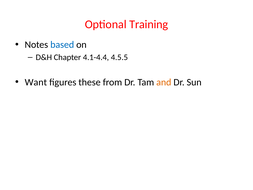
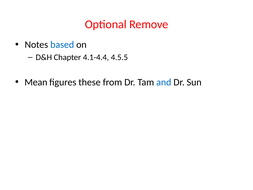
Training: Training -> Remove (149, 24)
Want: Want -> Mean (36, 82)
and colour: orange -> blue (164, 82)
